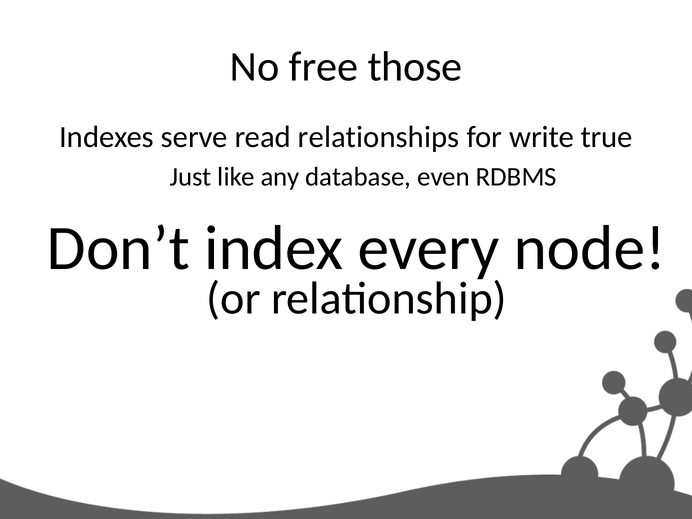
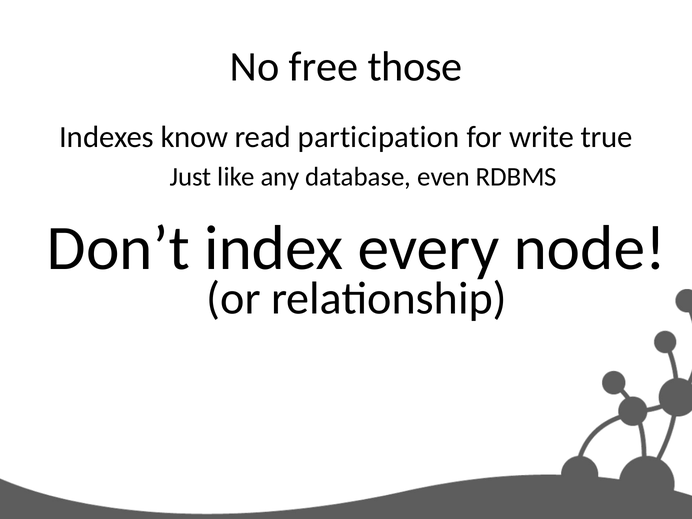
serve: serve -> know (194, 137)
relationships: relationships -> participation (379, 137)
